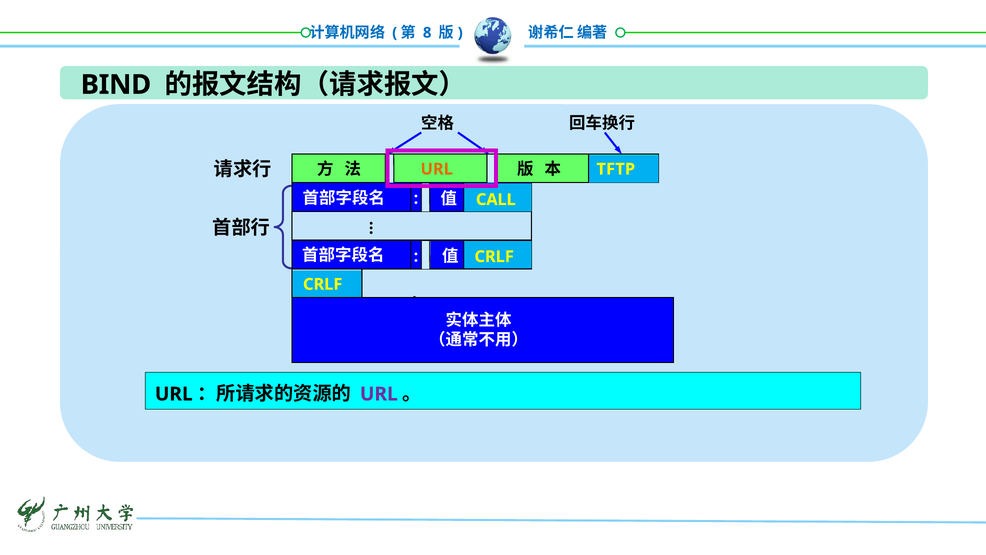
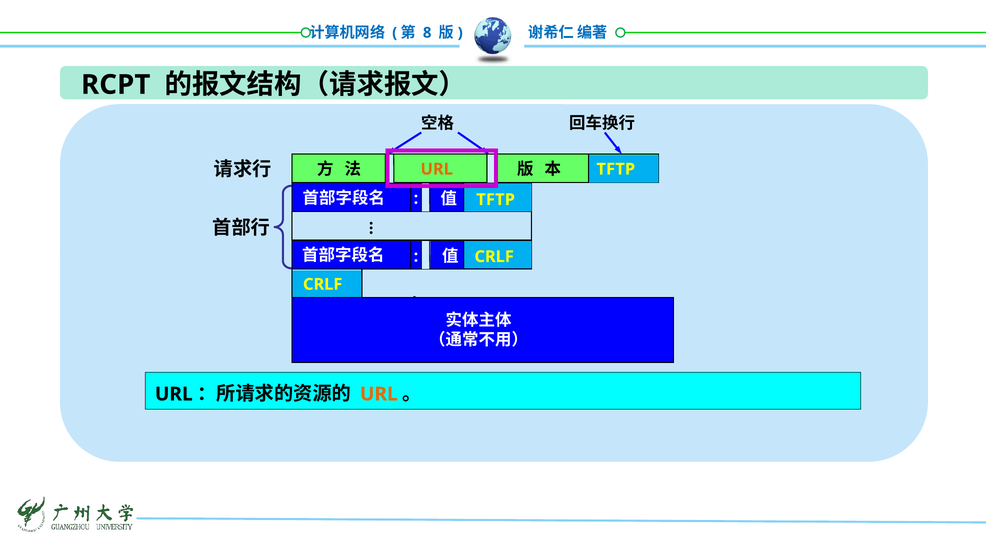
BIND: BIND -> RCPT (116, 85)
CALL: CALL -> TFTP (496, 199)
URL colour: purple -> orange (379, 394)
